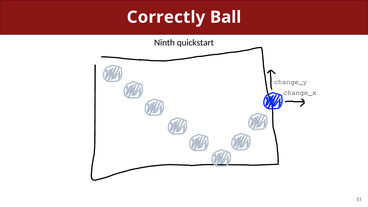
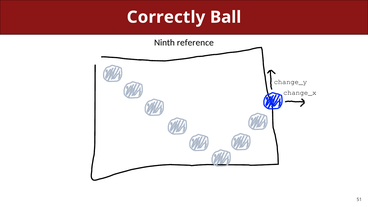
quickstart: quickstart -> reference (195, 43)
